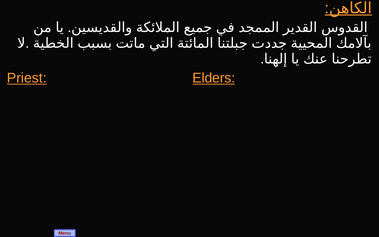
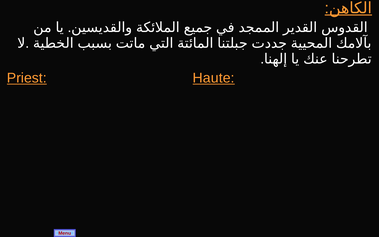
Elders: Elders -> Haute (214, 78)
